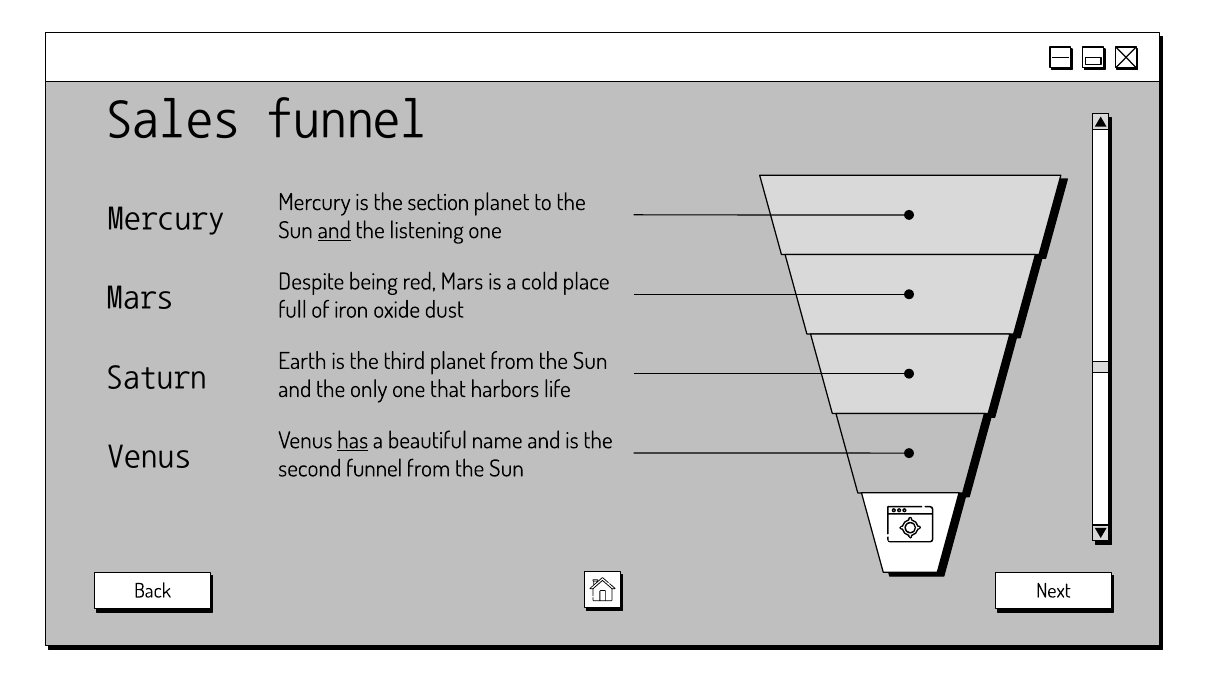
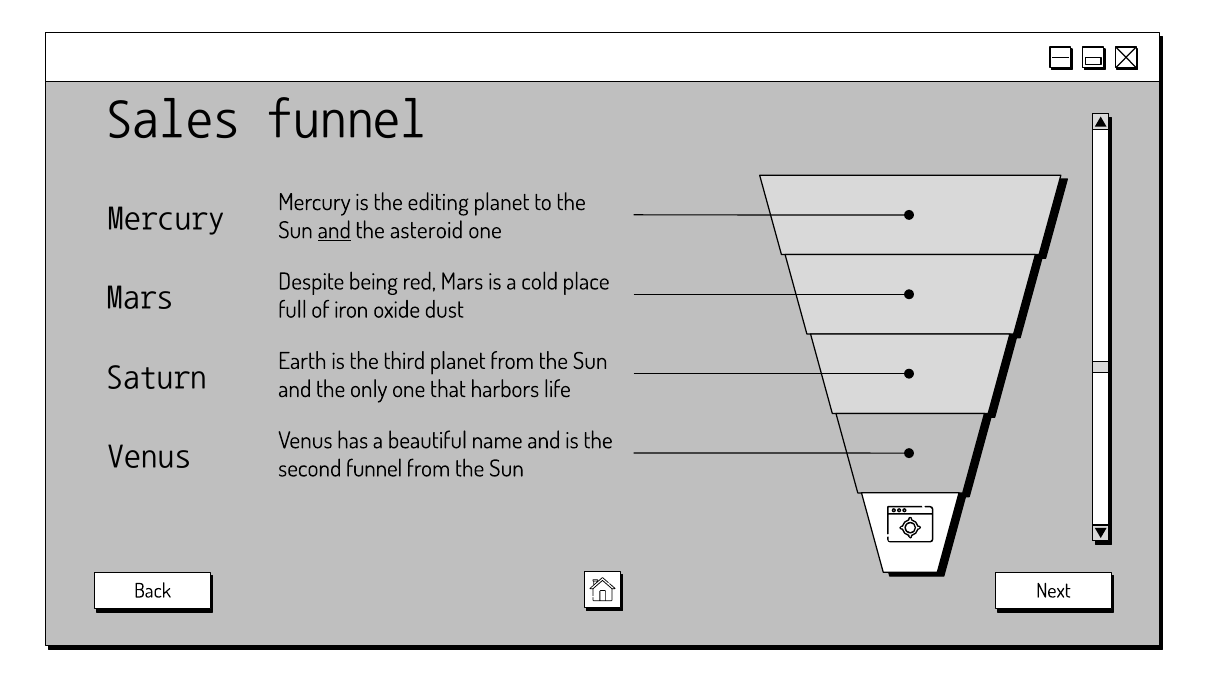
section: section -> editing (438, 202)
listening: listening -> asteroid (426, 231)
has underline: present -> none (353, 441)
